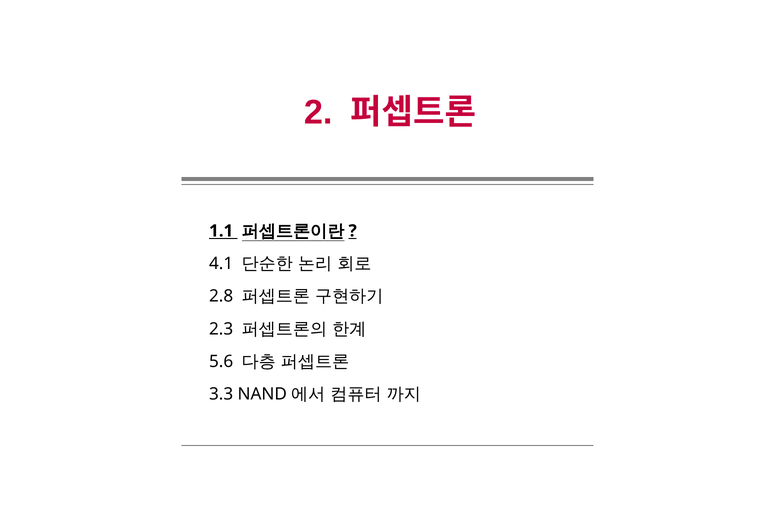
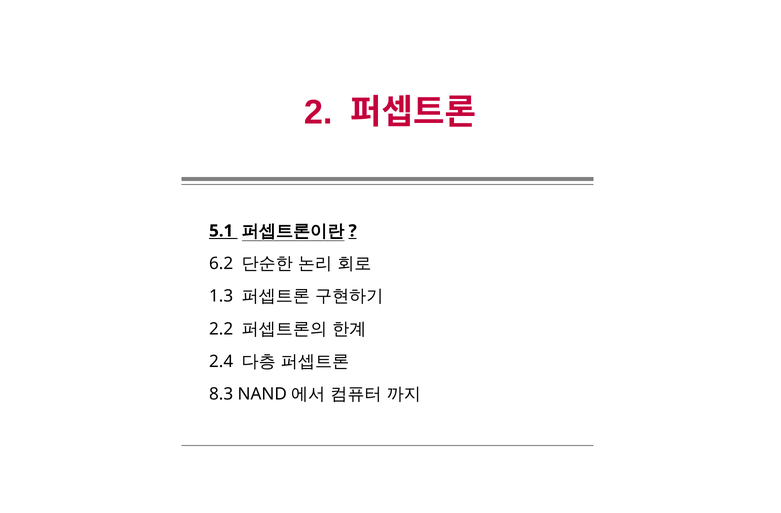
1.1: 1.1 -> 5.1 (221, 231)
4.1: 4.1 -> 6.2 (221, 264)
2.8: 2.8 -> 1.3 (221, 296)
2.3: 2.3 -> 2.2 (221, 329)
5.6: 5.6 -> 2.4 (221, 362)
3.3: 3.3 -> 8.3 (221, 394)
